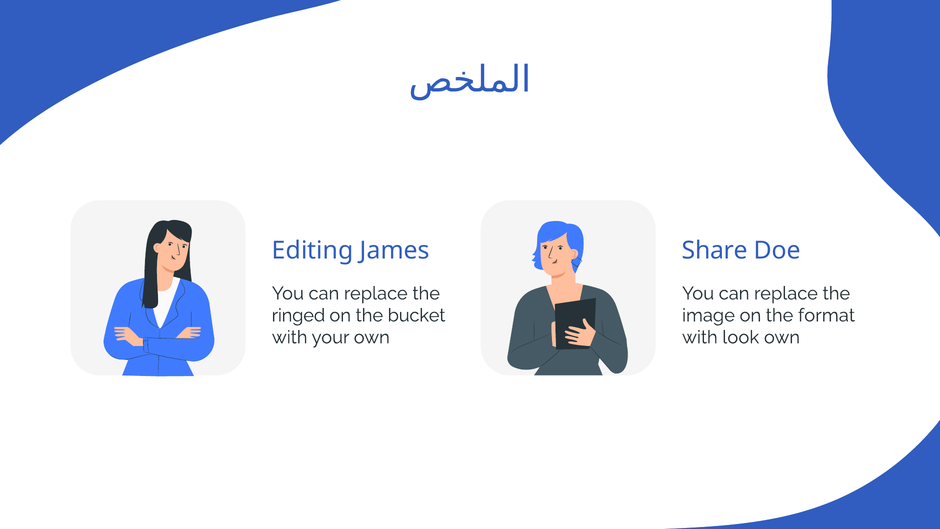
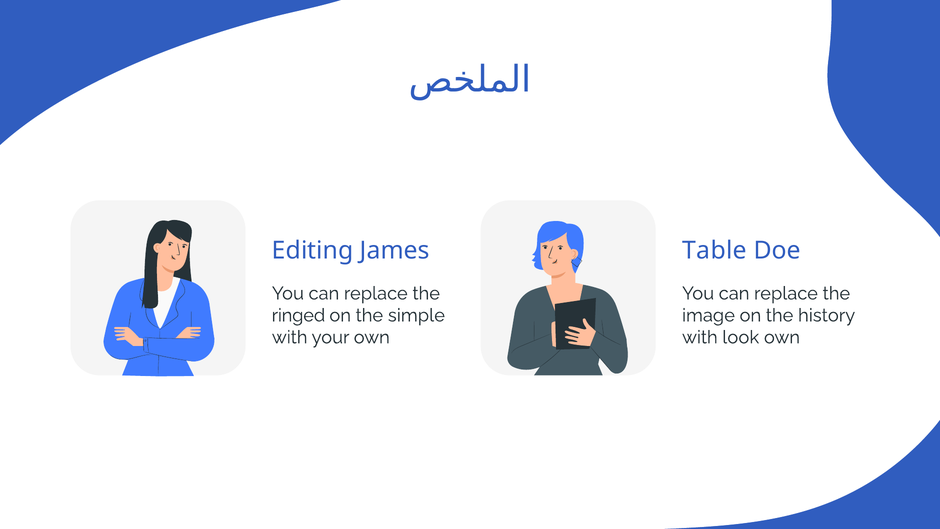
Share: Share -> Table (715, 250)
bucket: bucket -> simple (416, 315)
format: format -> history (827, 315)
